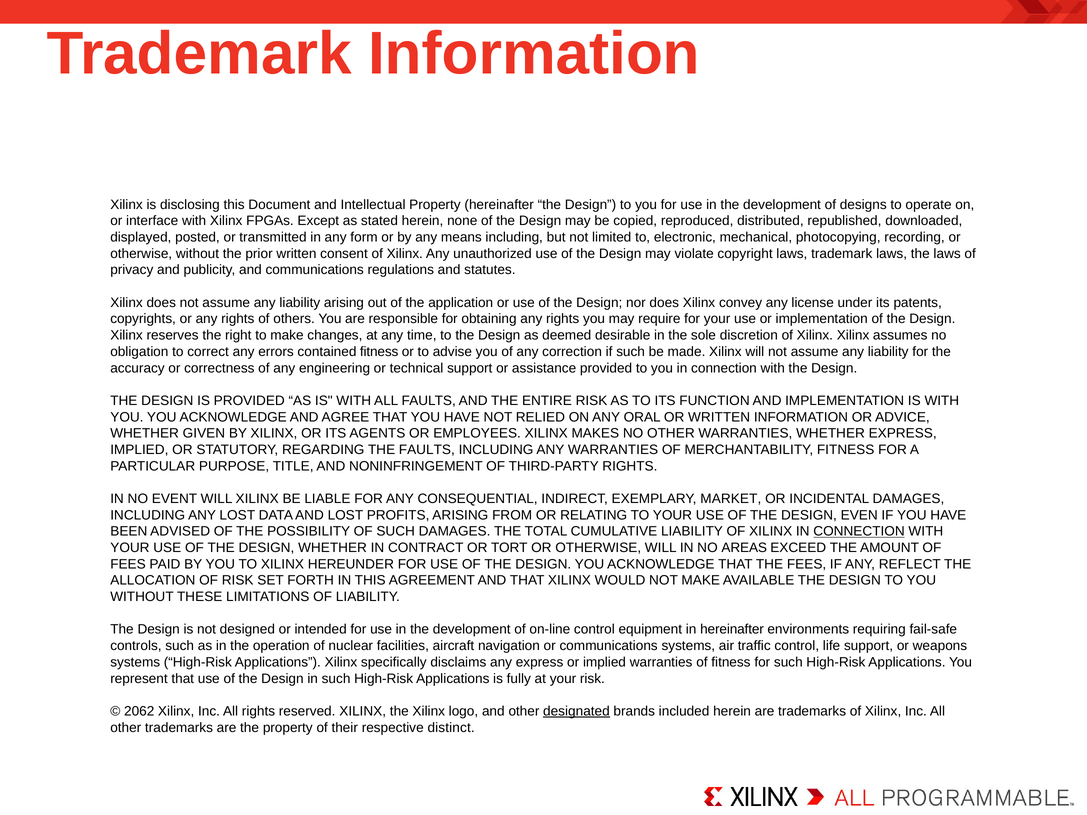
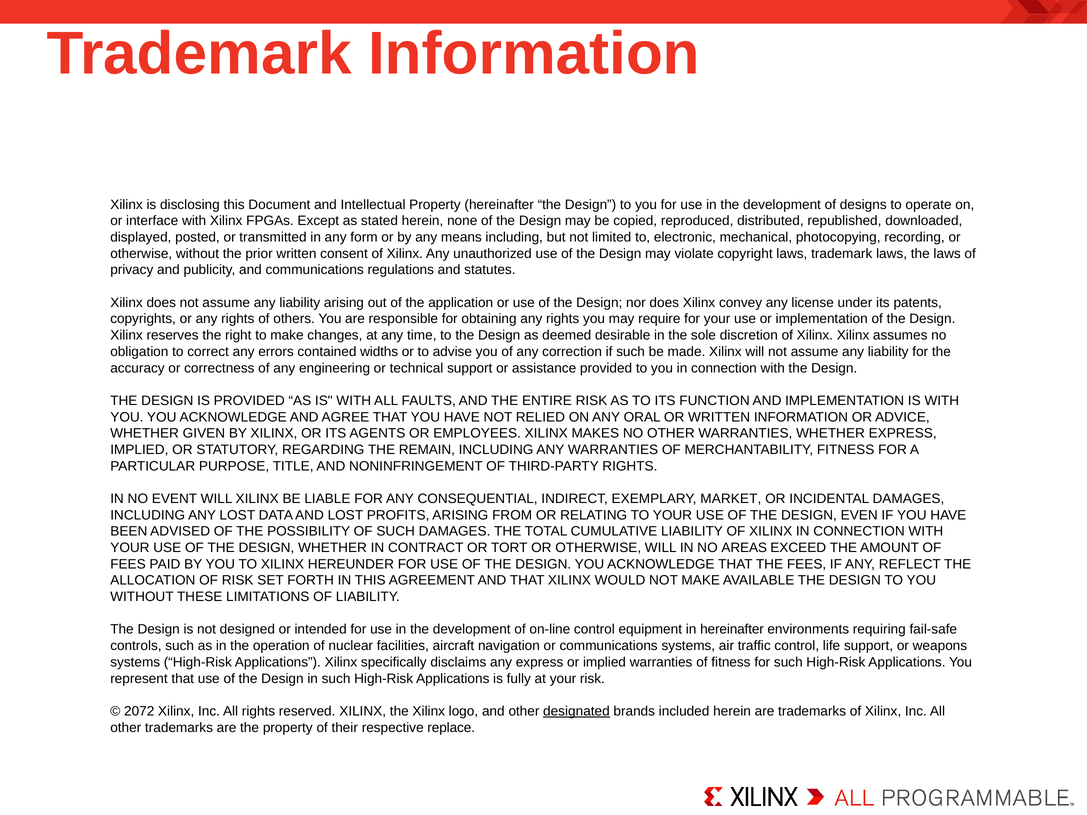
contained fitness: fitness -> widths (379, 352)
THE FAULTS: FAULTS -> REMAIN (427, 450)
CONNECTION underline: present -> none (859, 532)
2062: 2062 -> 2072 (139, 711)
distinct: distinct -> replace (451, 728)
